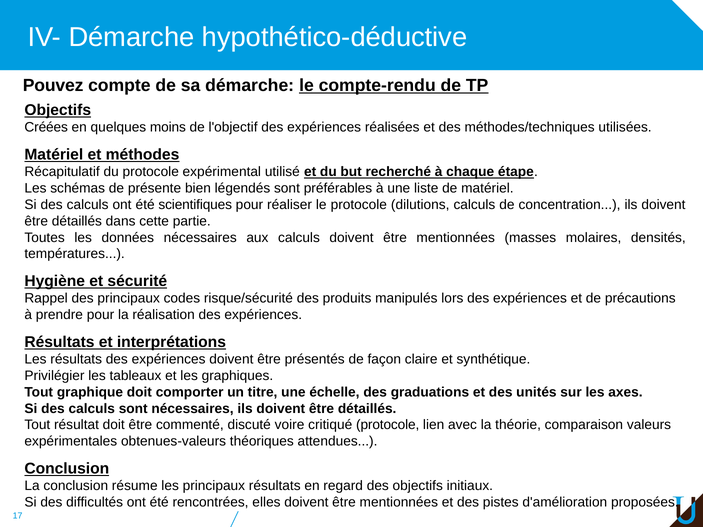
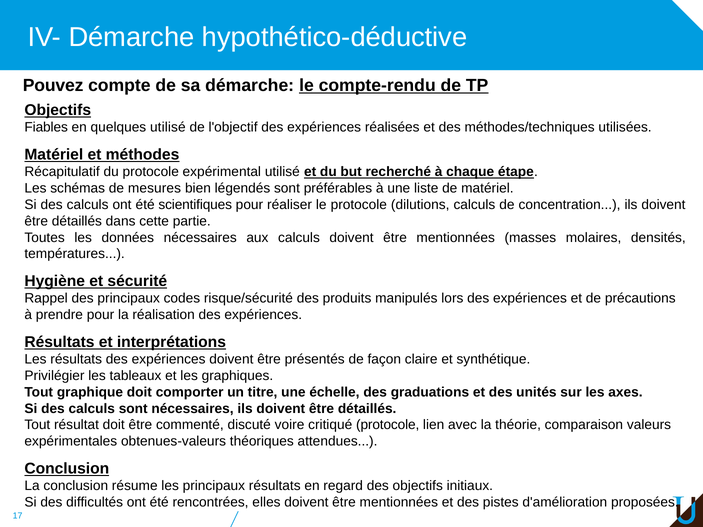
Créées: Créées -> Fiables (46, 128)
quelques moins: moins -> utilisé (168, 128)
présente: présente -> mesures (154, 188)
